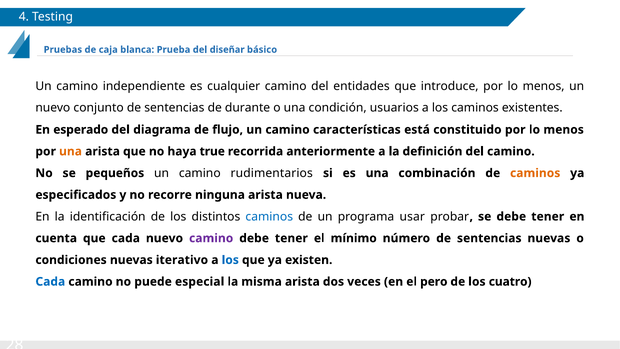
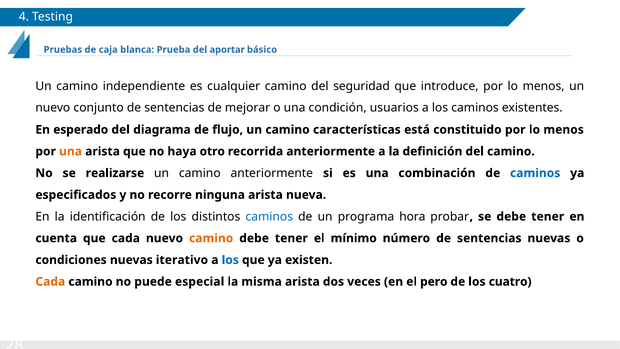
diseñar: diseñar -> aportar (227, 50)
entidades: entidades -> seguridad (362, 86)
durante: durante -> mejorar (248, 108)
true: true -> otro (212, 151)
pequeños: pequeños -> realizarse (115, 173)
camino rudimentarios: rudimentarios -> anteriormente (272, 173)
caminos colour: orange -> blue (535, 173)
usar: usar -> hora (412, 216)
camino colour: purple -> orange (211, 238)
Cada colour: blue -> orange (50, 281)
